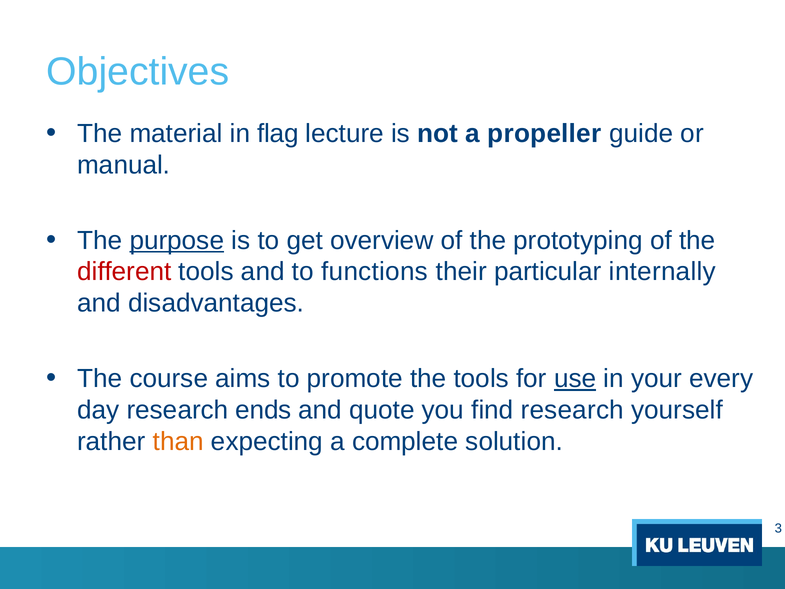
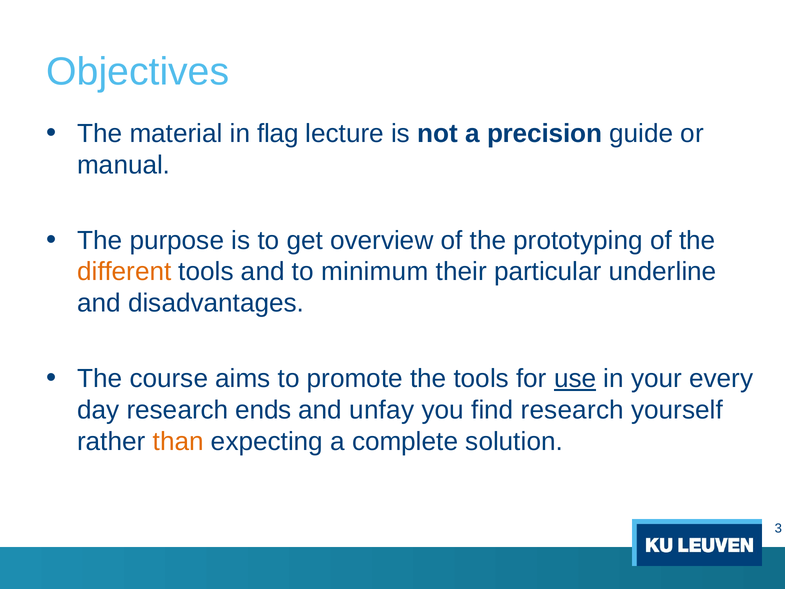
propeller: propeller -> precision (545, 133)
purpose underline: present -> none (177, 240)
different colour: red -> orange (124, 272)
functions: functions -> minimum (375, 272)
internally: internally -> underline (663, 272)
quote: quote -> unfay (382, 410)
